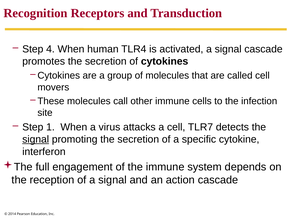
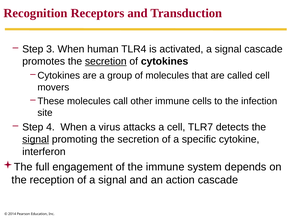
4: 4 -> 3 (50, 49)
secretion underline: none -> present (106, 61)
1: 1 -> 4 (50, 127)
